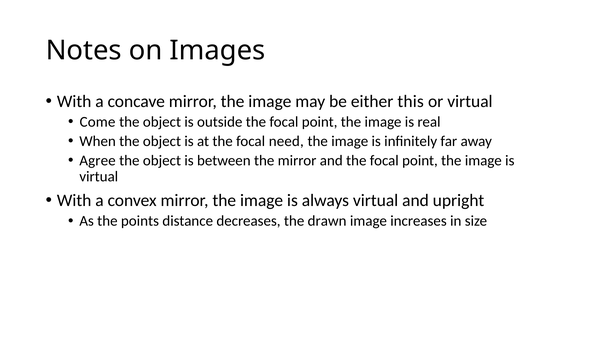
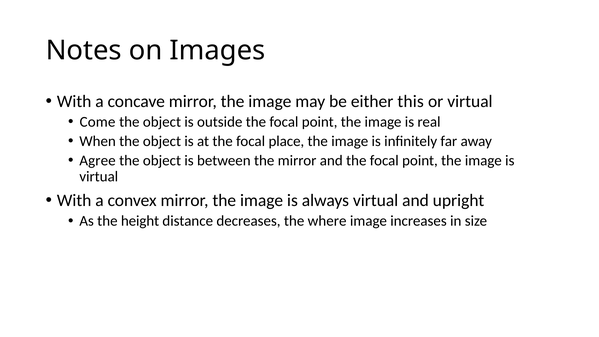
need: need -> place (286, 141)
points: points -> height (140, 221)
drawn: drawn -> where (327, 221)
